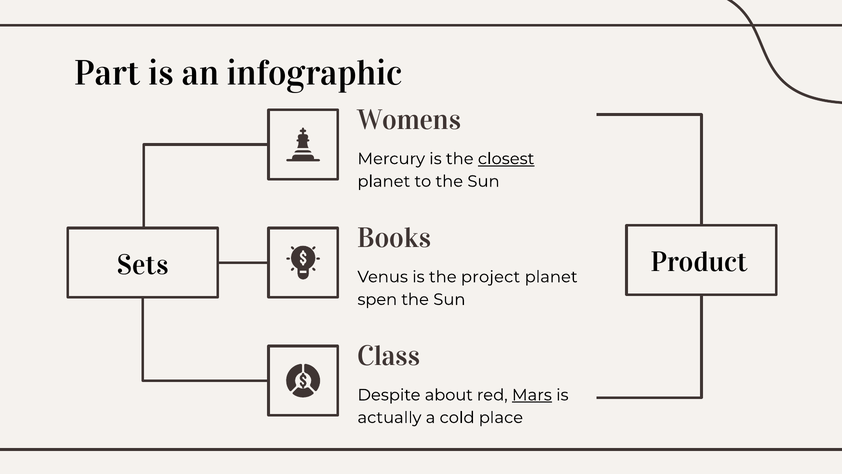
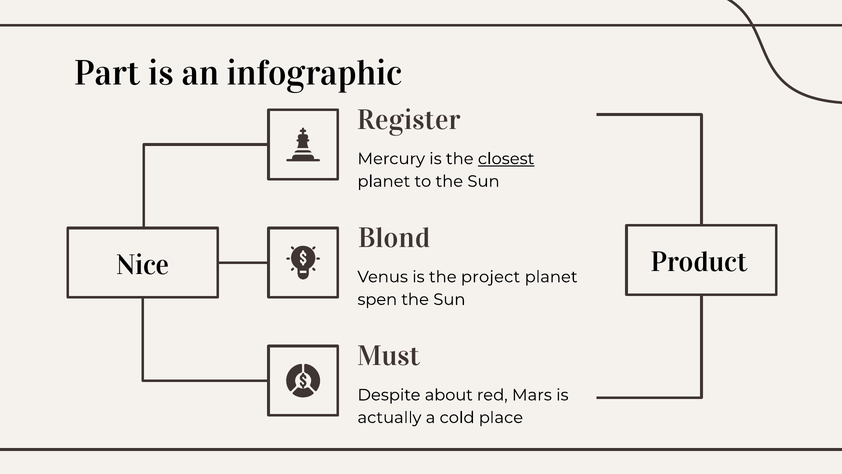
Womens: Womens -> Register (409, 120)
Books: Books -> Blond (394, 238)
Sets: Sets -> Nice (143, 265)
Class: Class -> Must (389, 356)
Mars underline: present -> none (532, 395)
